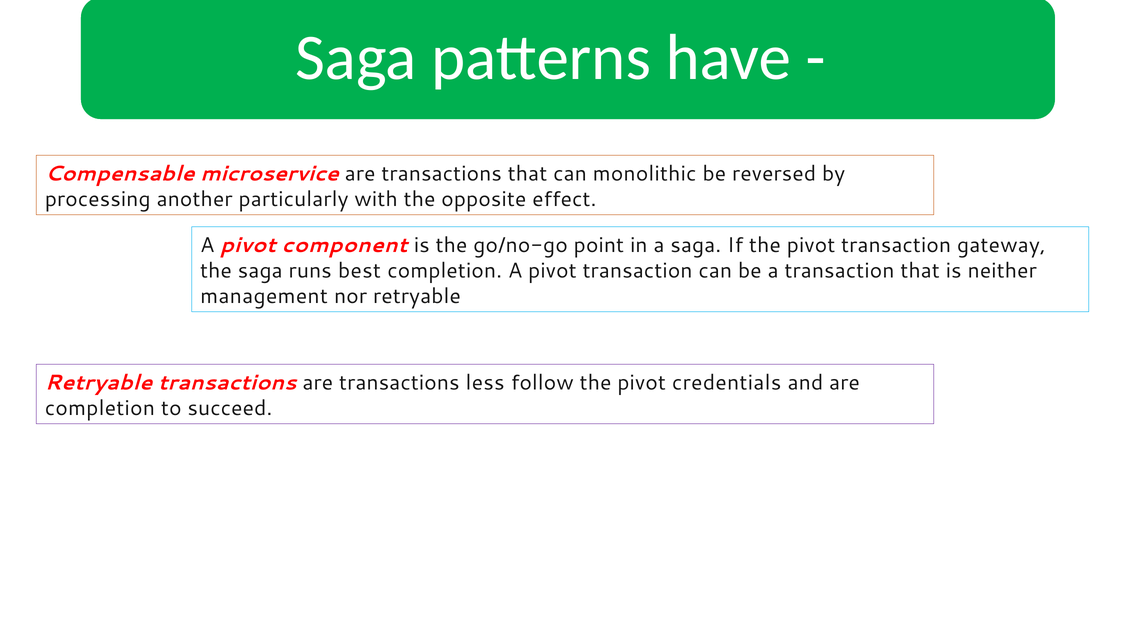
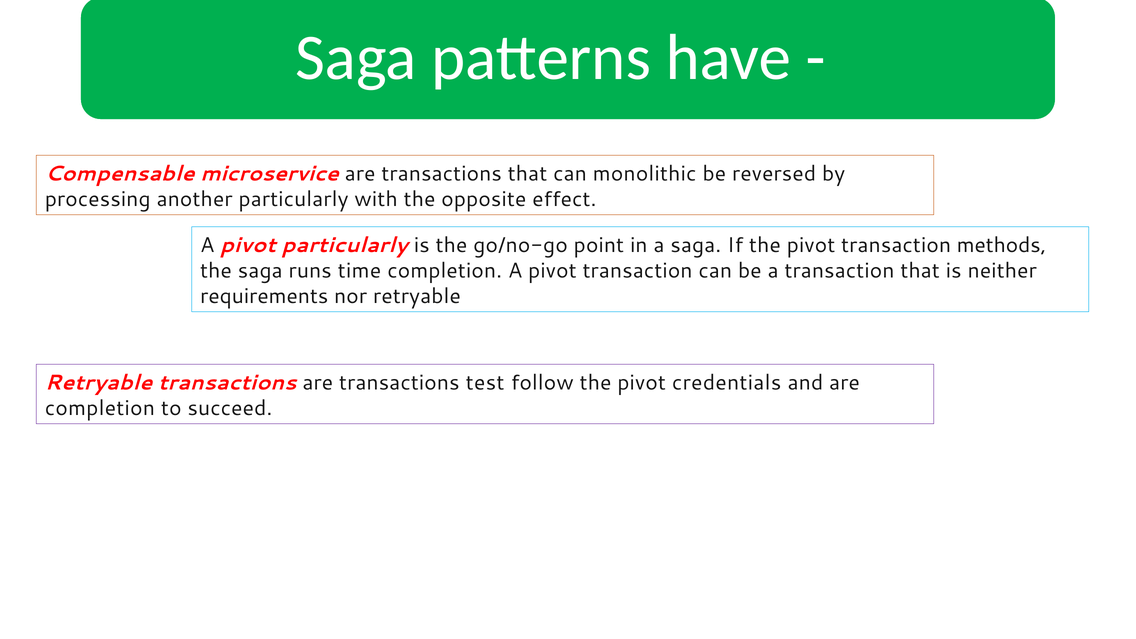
pivot component: component -> particularly (345, 245)
gateway: gateway -> methods (1002, 245)
best: best -> time (359, 271)
management: management -> requirements (264, 296)
less: less -> test (485, 383)
